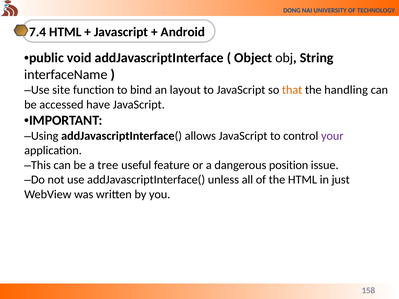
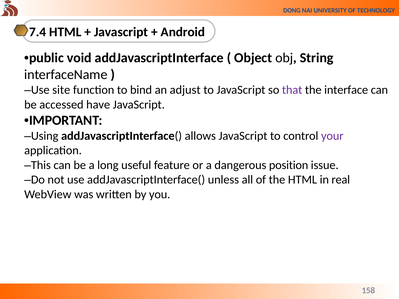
layout: layout -> adjust (185, 90)
that colour: orange -> purple (292, 90)
handling: handling -> interface (346, 90)
tree: tree -> long (108, 165)
just: just -> real (341, 180)
